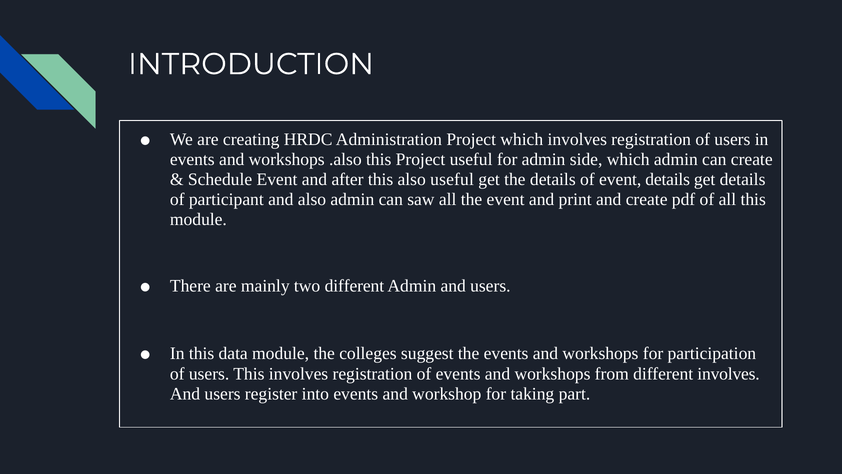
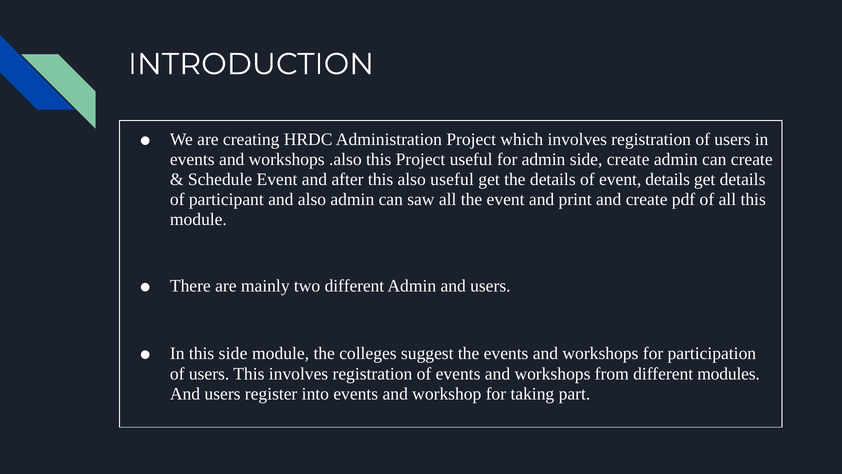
side which: which -> create (628, 159)
this data: data -> side (233, 353)
different involves: involves -> modules (729, 373)
